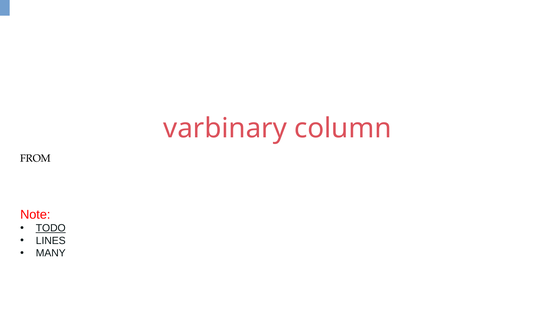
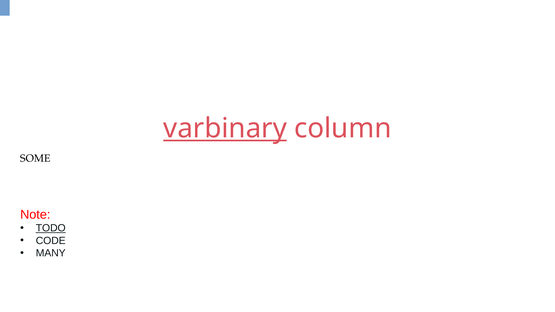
varbinary underline: none -> present (225, 129)
FROM: FROM -> SOME (35, 159)
LINES: LINES -> CODE (51, 241)
